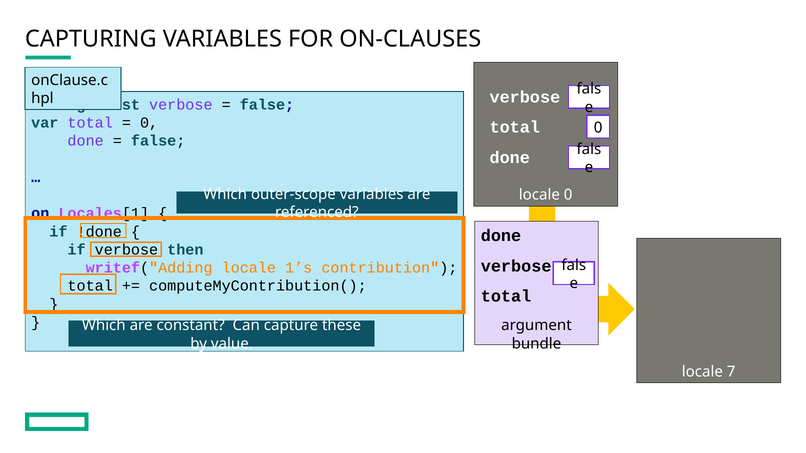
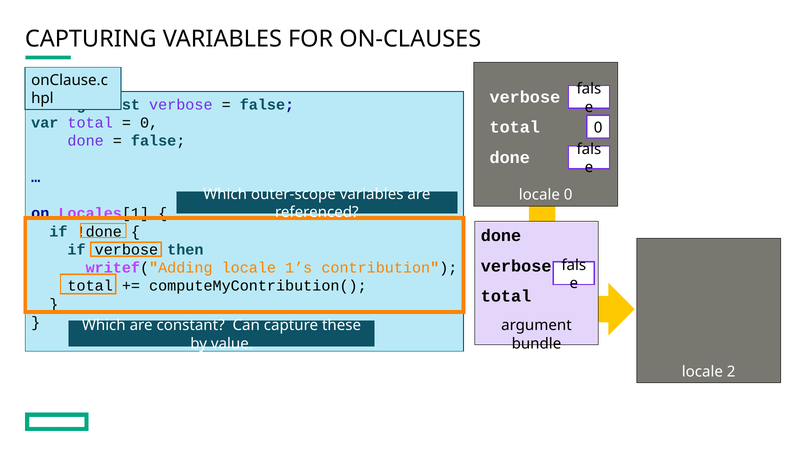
7: 7 -> 2 (731, 372)
